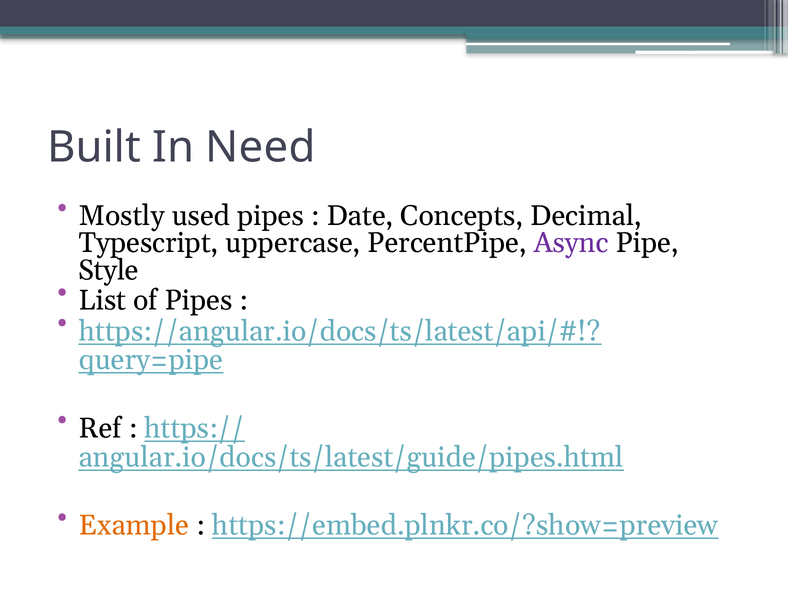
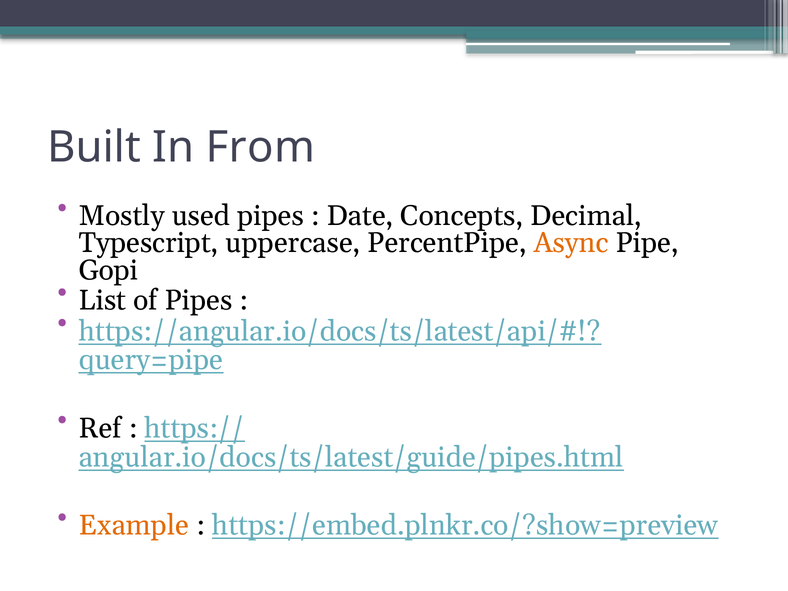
Need: Need -> From (260, 147)
Async colour: purple -> orange (571, 243)
Style: Style -> Gopi (108, 270)
